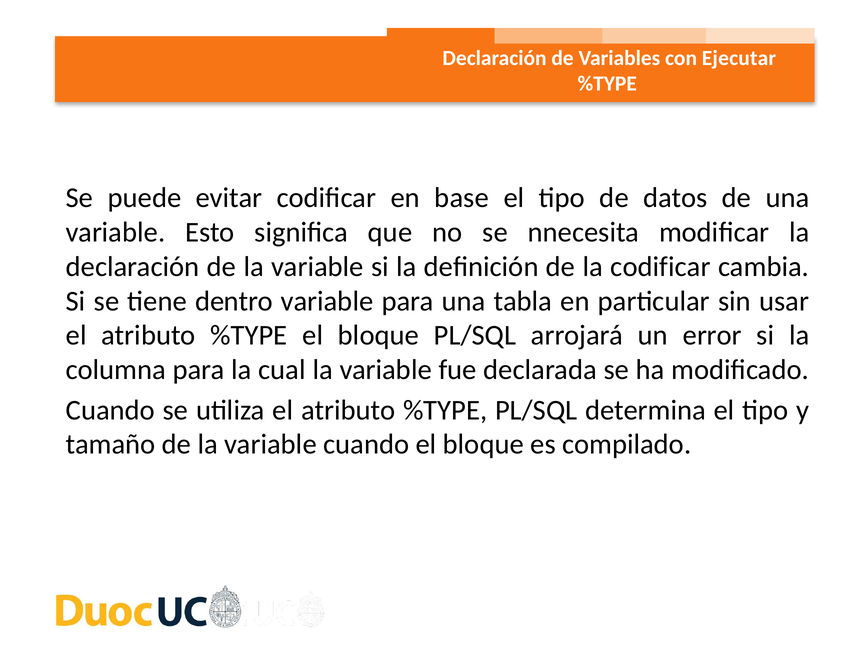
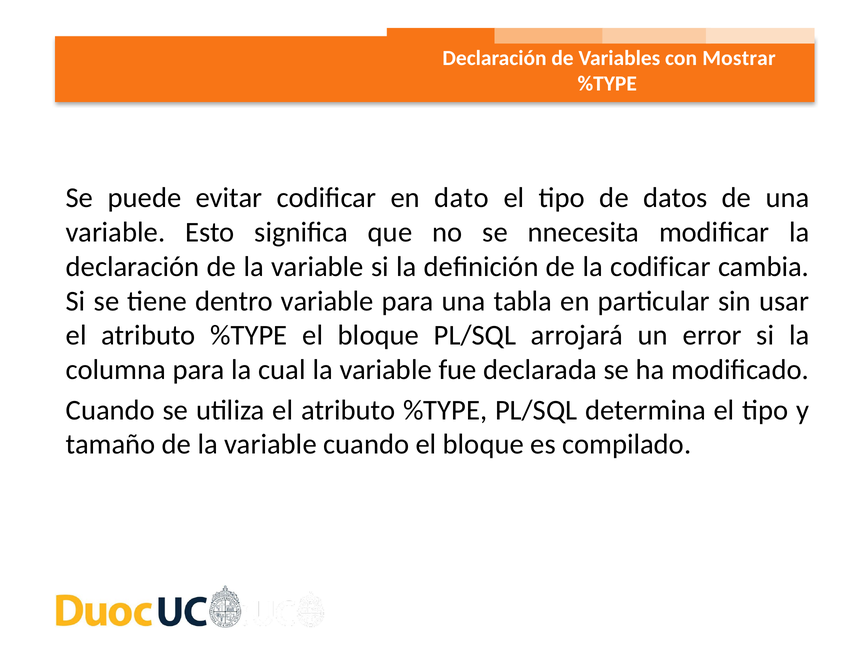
Ejecutar: Ejecutar -> Mostrar (739, 58)
base: base -> dato (462, 198)
